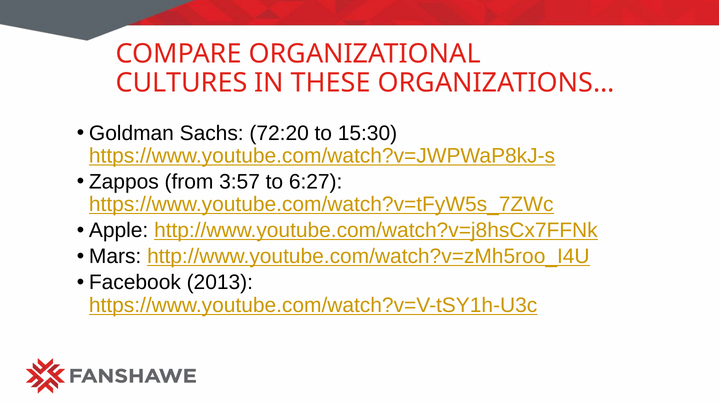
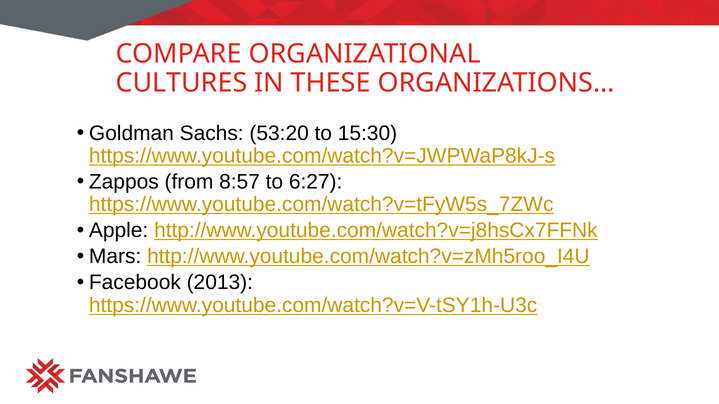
72:20: 72:20 -> 53:20 (279, 133)
3:57: 3:57 -> 8:57 (240, 182)
